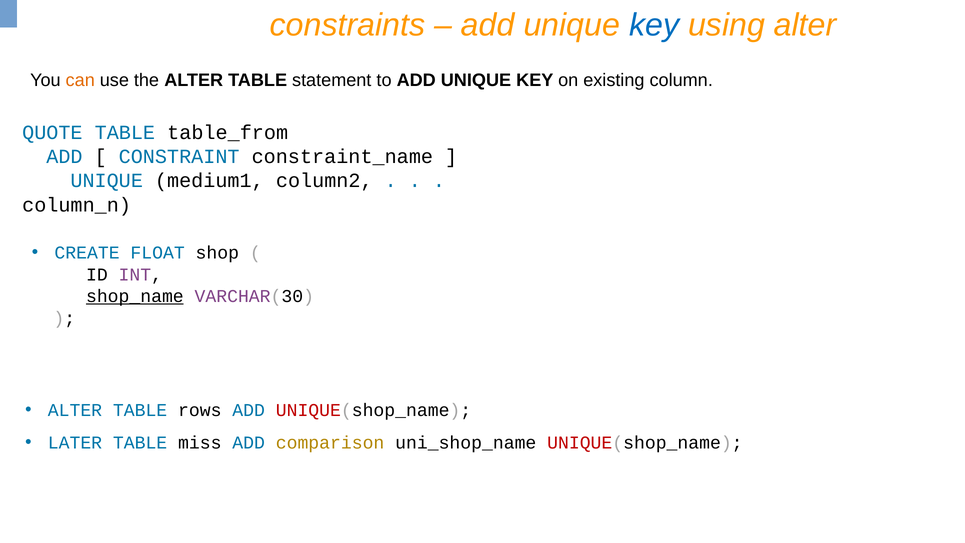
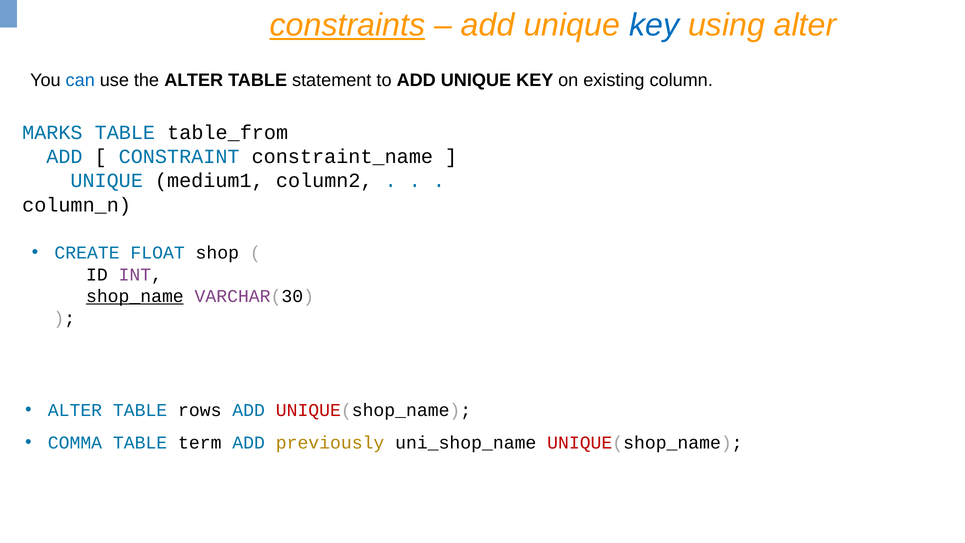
constraints underline: none -> present (347, 25)
can colour: orange -> blue (80, 80)
QUOTE: QUOTE -> MARKS (52, 132)
LATER: LATER -> COMMA (75, 443)
miss: miss -> term (200, 443)
comparison: comparison -> previously (330, 443)
